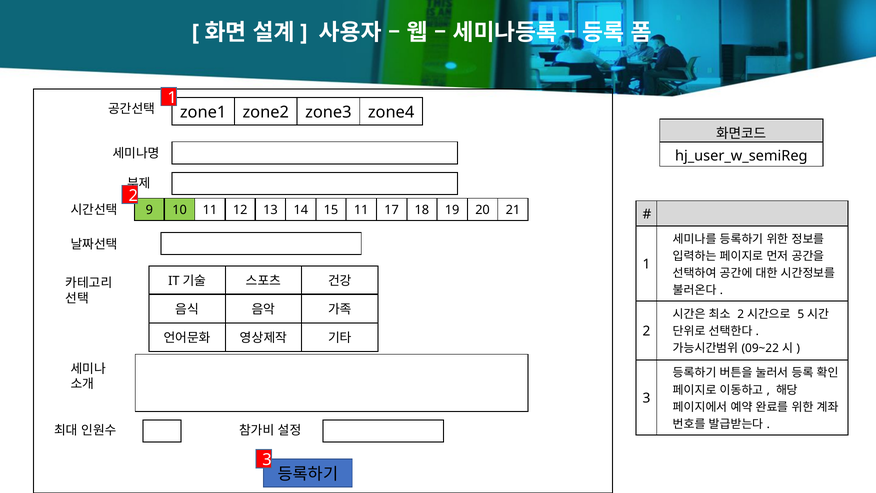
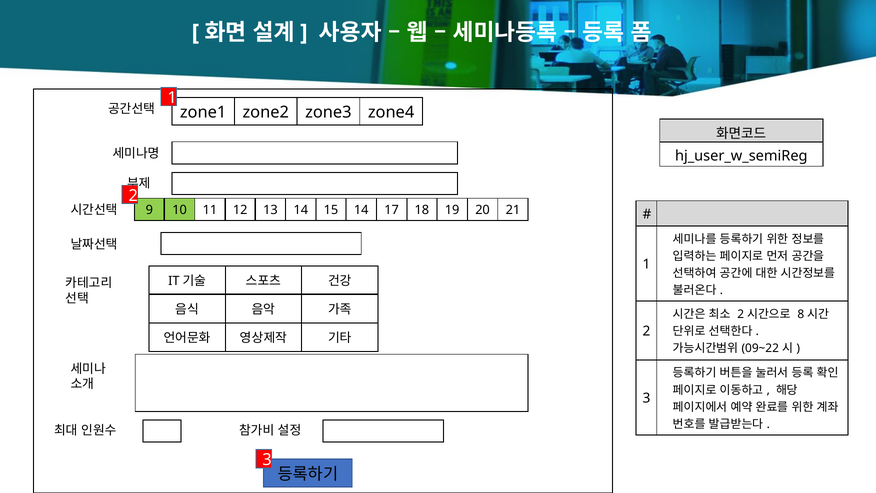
15 11: 11 -> 14 (361, 210)
5: 5 -> 8 (801, 314)
